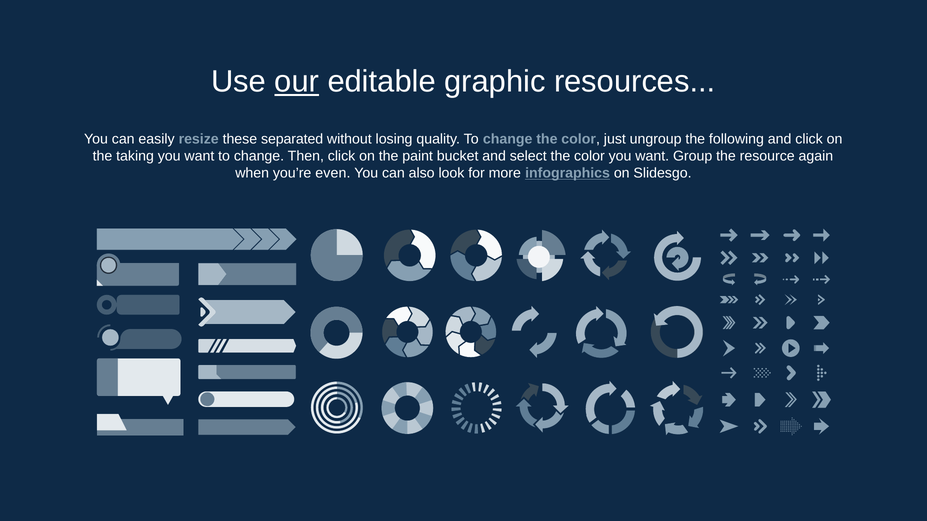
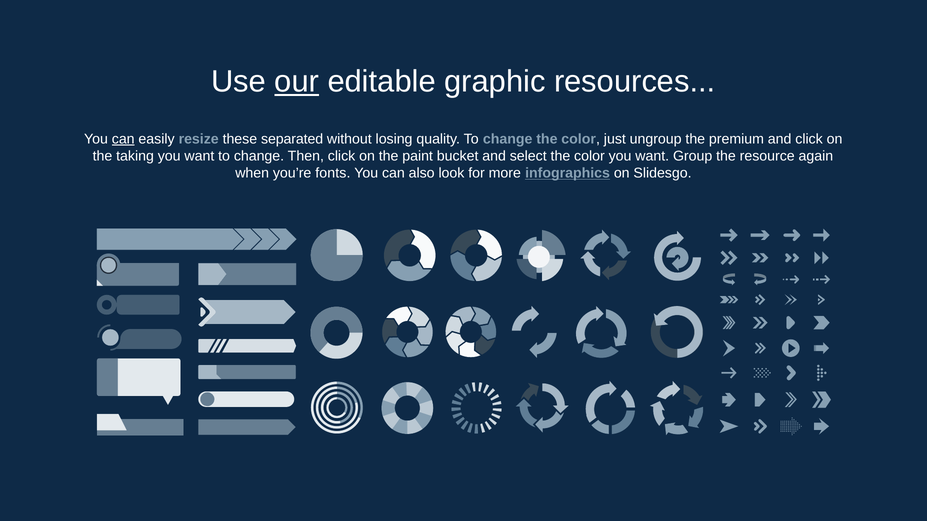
can underline: none -> present (123, 139)
following: following -> premium (736, 139)
even: even -> fonts (333, 173)
